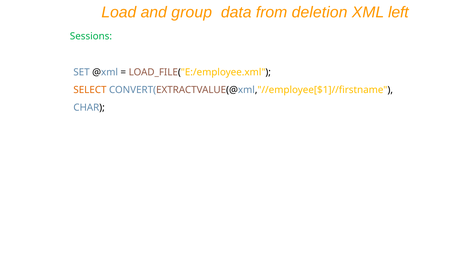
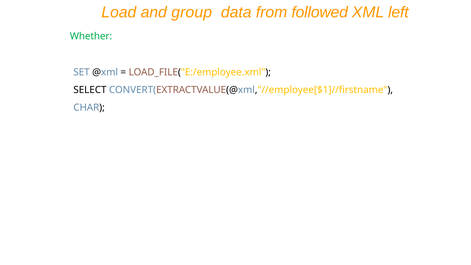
deletion: deletion -> followed (320, 12)
Sessions: Sessions -> Whether (91, 36)
SELECT colour: orange -> black (90, 90)
